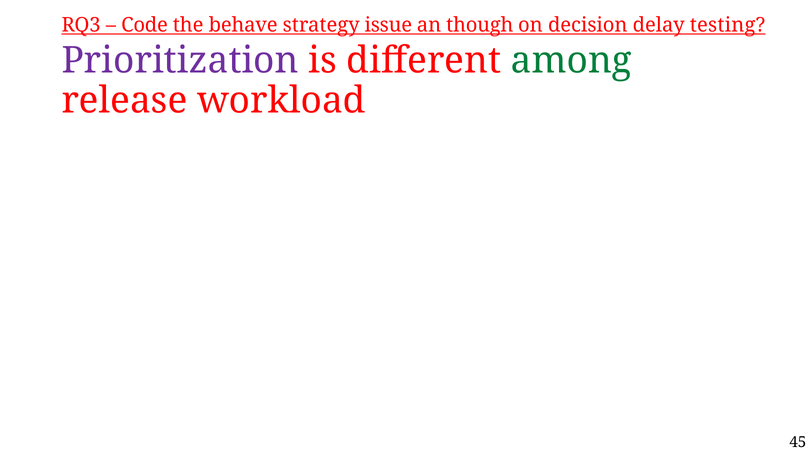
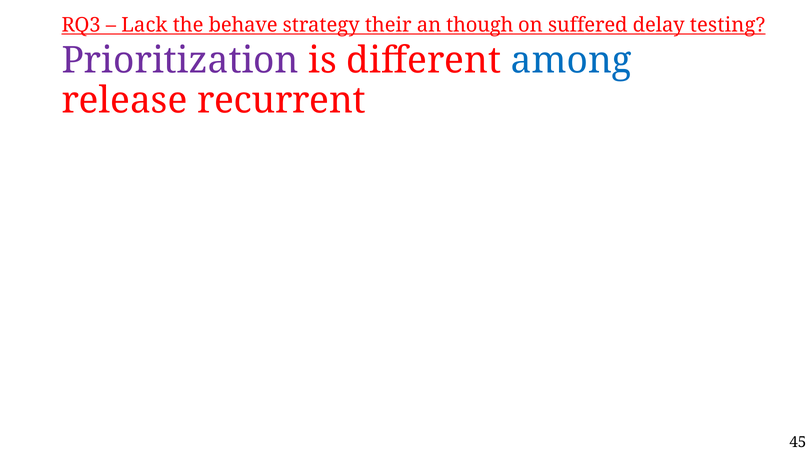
Code: Code -> Lack (144, 25)
issue: issue -> their (388, 25)
decision: decision -> suffered (588, 25)
among colour: green -> blue (571, 61)
workload: workload -> recurrent (281, 101)
